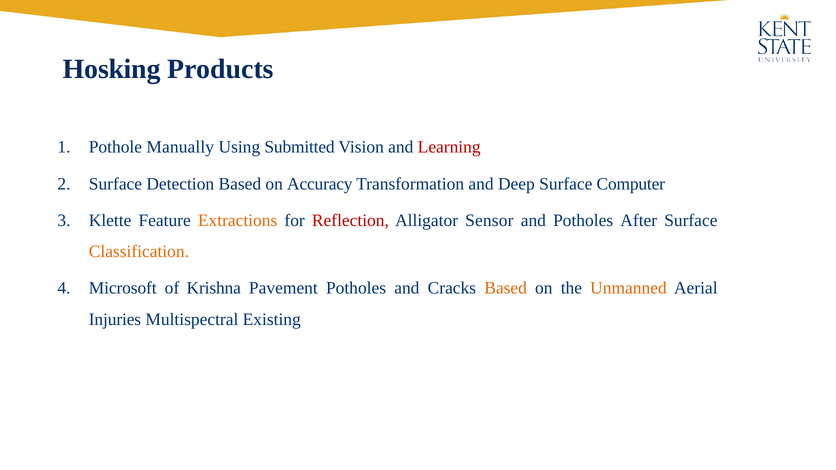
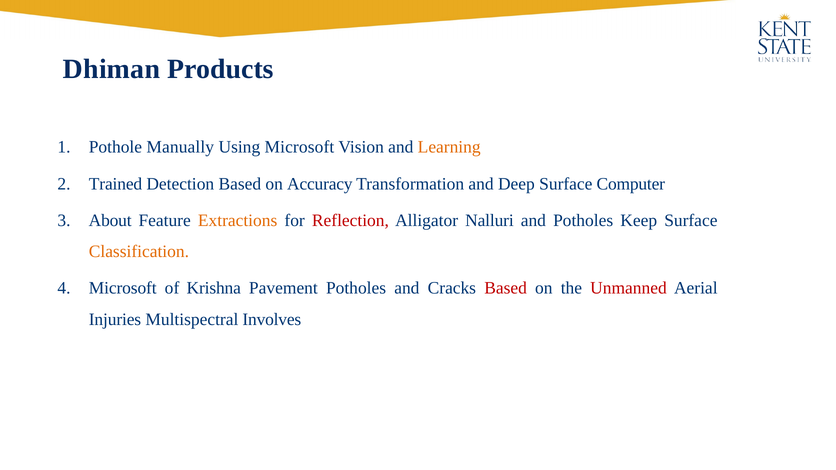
Hosking: Hosking -> Dhiman (112, 69)
Using Submitted: Submitted -> Microsoft (299, 147)
Learning colour: red -> orange (449, 147)
Surface: Surface -> Trained (116, 184)
Klette: Klette -> About (110, 220)
Sensor: Sensor -> Nalluri (489, 220)
After: After -> Keep (639, 220)
Based colour: orange -> red (506, 288)
Unmanned colour: orange -> red (628, 288)
Existing: Existing -> Involves (272, 320)
